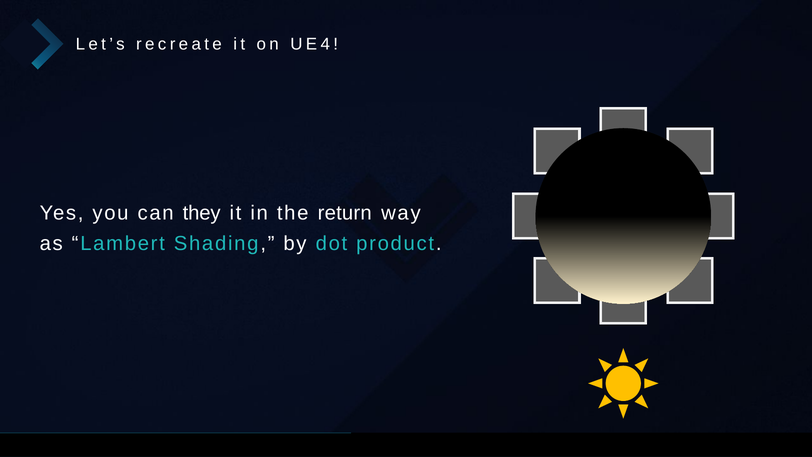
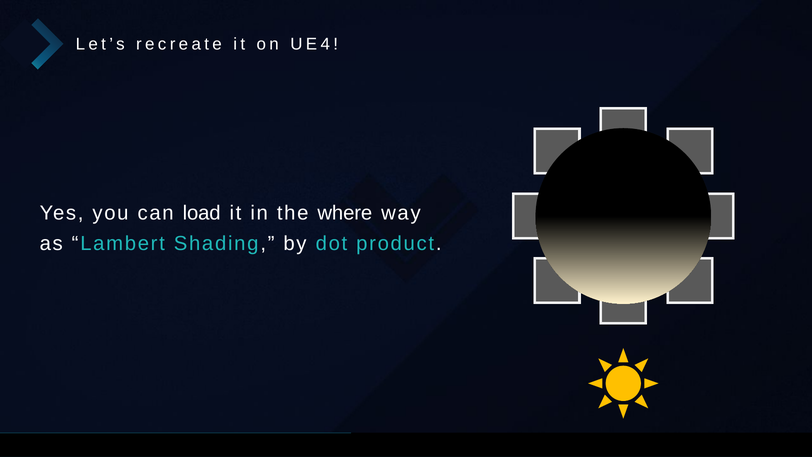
they: they -> load (202, 213)
return: return -> where (345, 213)
